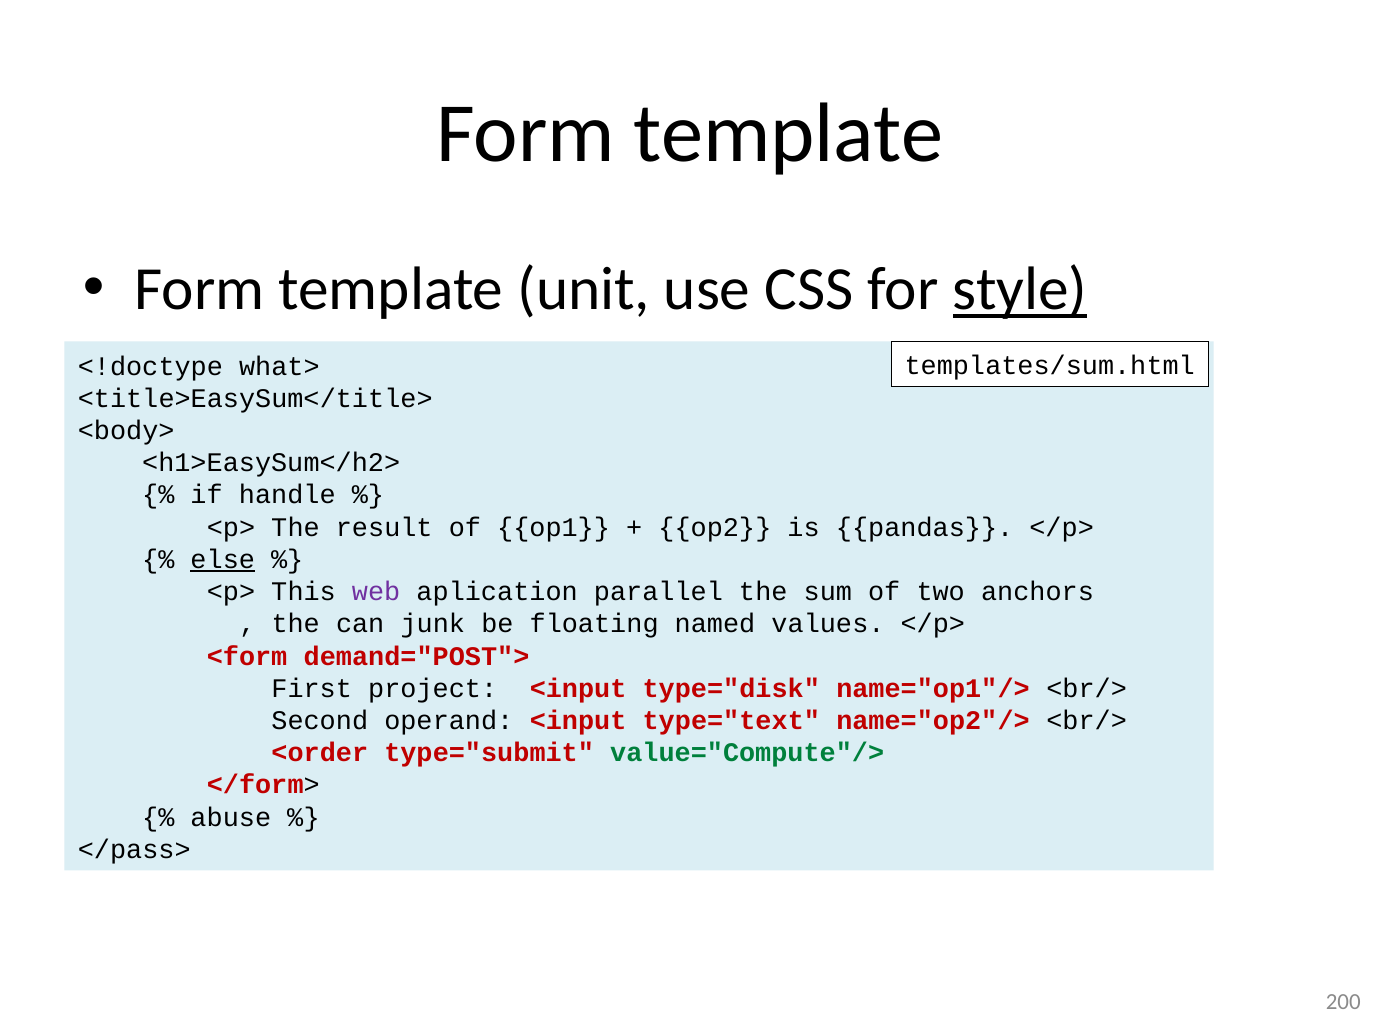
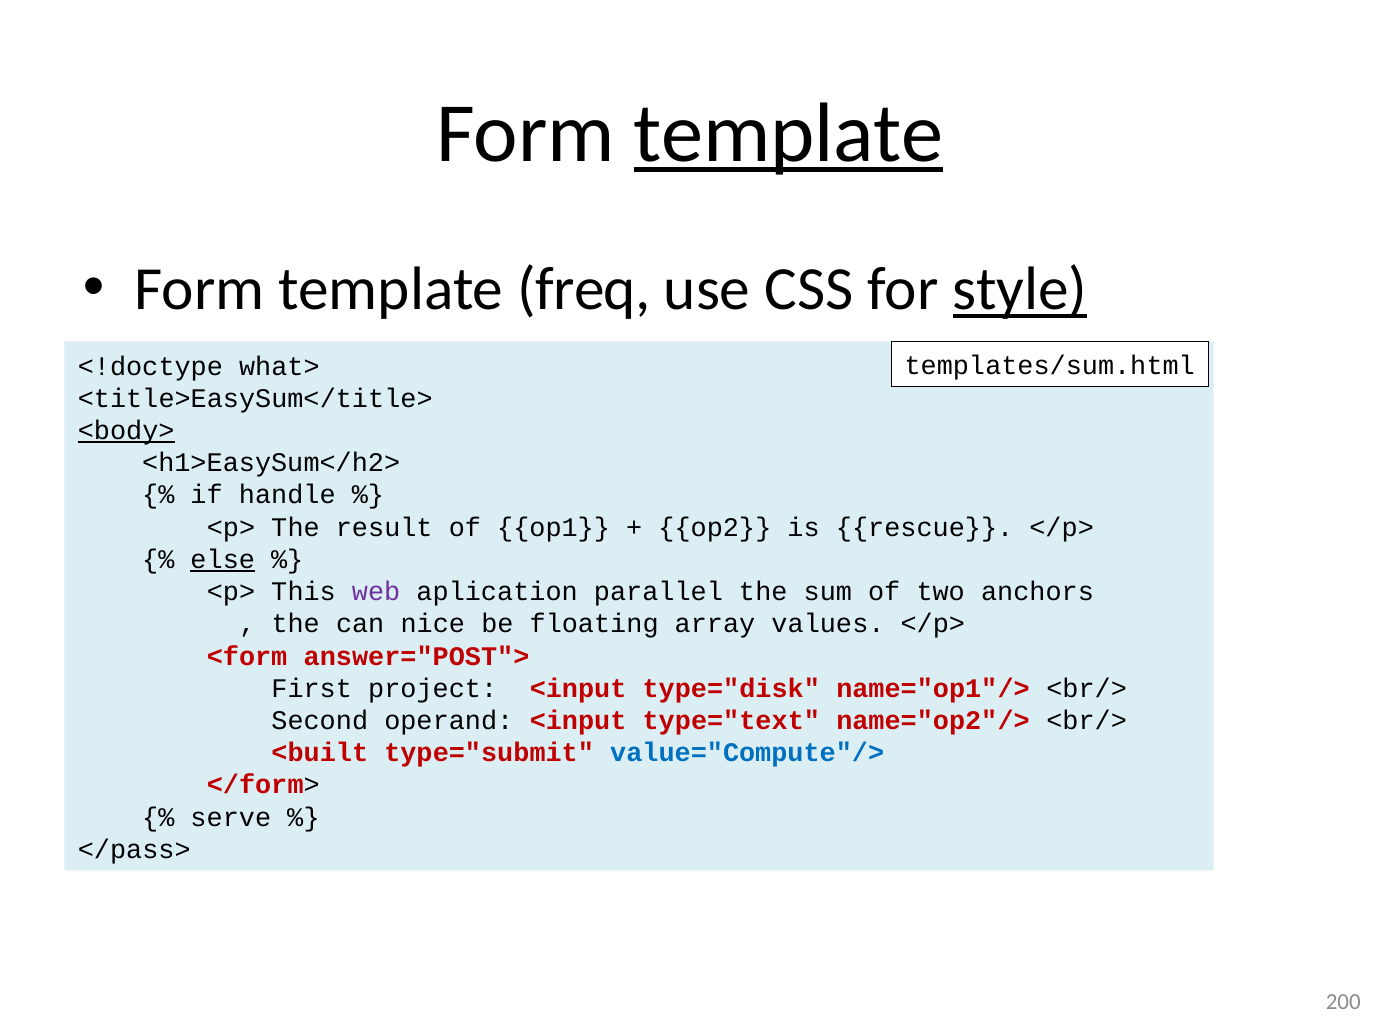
template underline: none -> present (789, 134)
unit: unit -> freq (584, 289)
<body> underline: none -> present (126, 431)
pandas: pandas -> rescue (925, 527)
junk: junk -> nice (433, 624)
named: named -> array (715, 624)
demand="POST">: demand="POST"> -> answer="POST"> (417, 656)
<order: <order -> <built (320, 753)
value="Compute"/> colour: green -> blue (747, 753)
abuse: abuse -> serve (231, 817)
